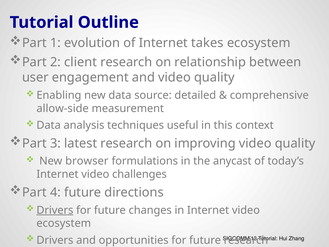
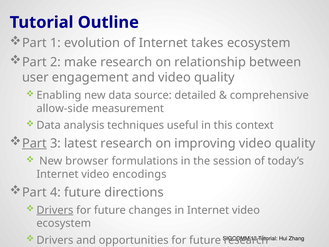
client: client -> make (81, 62)
Part underline: none -> present (34, 143)
anycast: anycast -> session (232, 161)
challenges: challenges -> encodings (139, 174)
